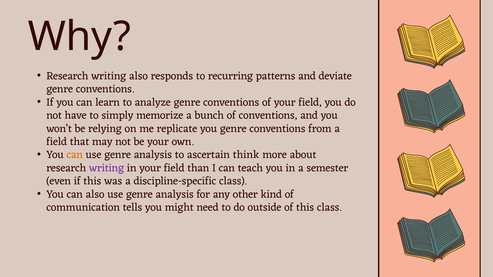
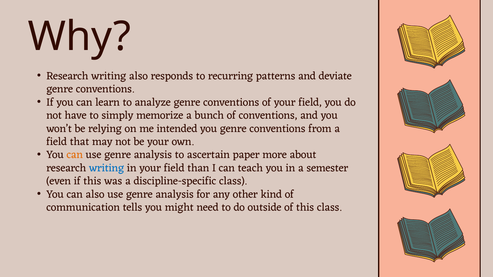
replicate: replicate -> intended (177, 129)
think: think -> paper (246, 155)
writing colour: purple -> blue (107, 168)
